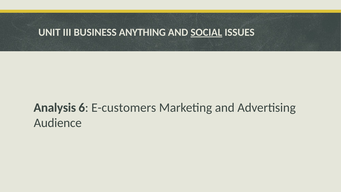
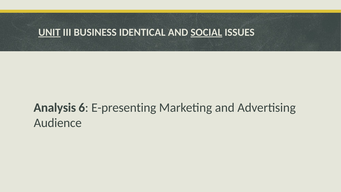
UNIT underline: none -> present (49, 32)
ANYTHING: ANYTHING -> IDENTICAL (142, 32)
E-customers: E-customers -> E-presenting (124, 108)
